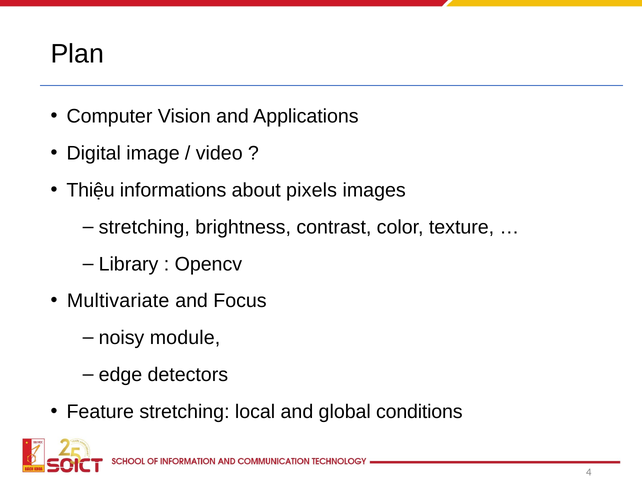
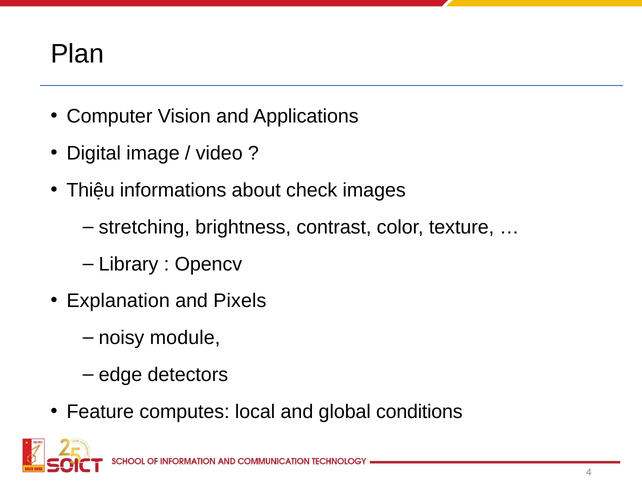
pixels: pixels -> check (312, 190)
Multivariate: Multivariate -> Explanation (118, 301)
Focus: Focus -> Pixels (240, 301)
Feature stretching: stretching -> computes (184, 411)
